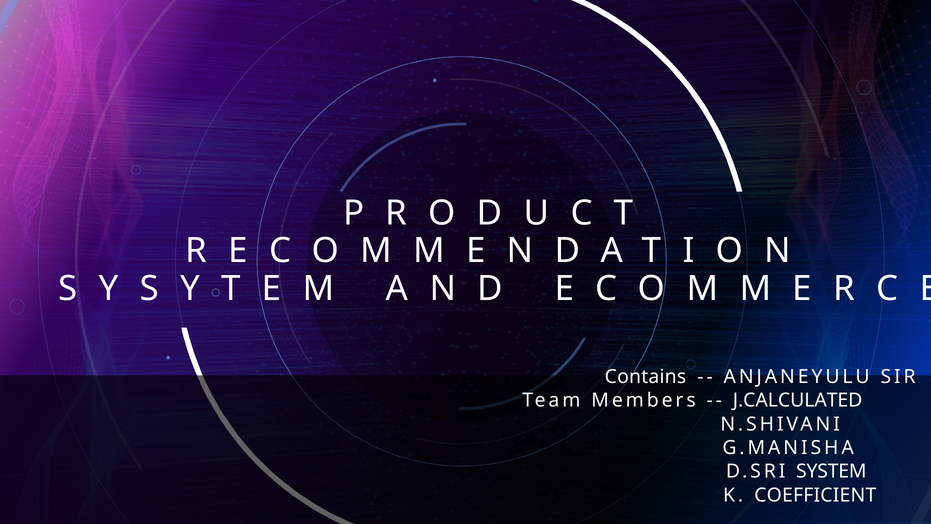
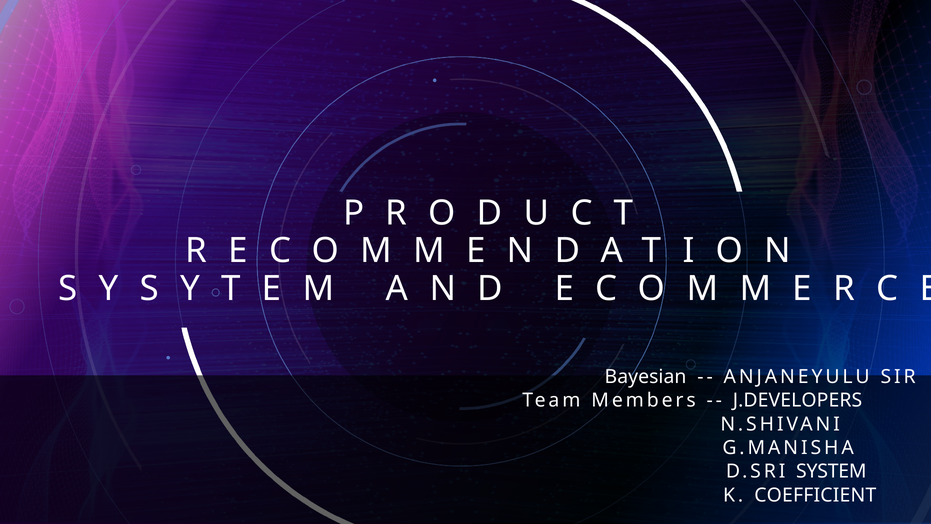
Contains: Contains -> Bayesian (646, 377)
J.CALCULATED: J.CALCULATED -> J.DEVELOPERS (798, 400)
